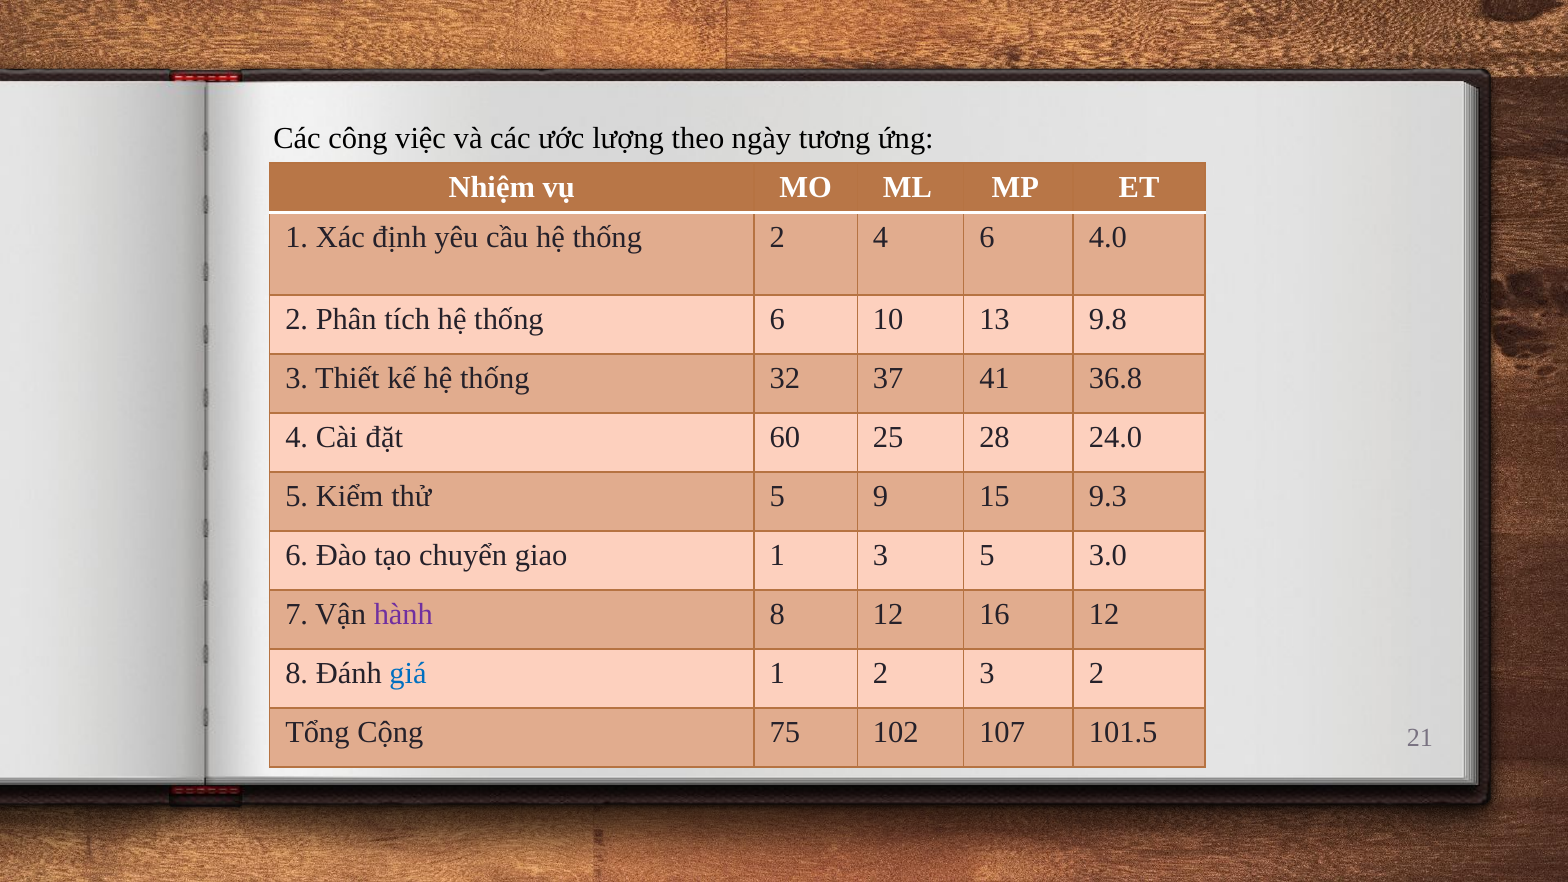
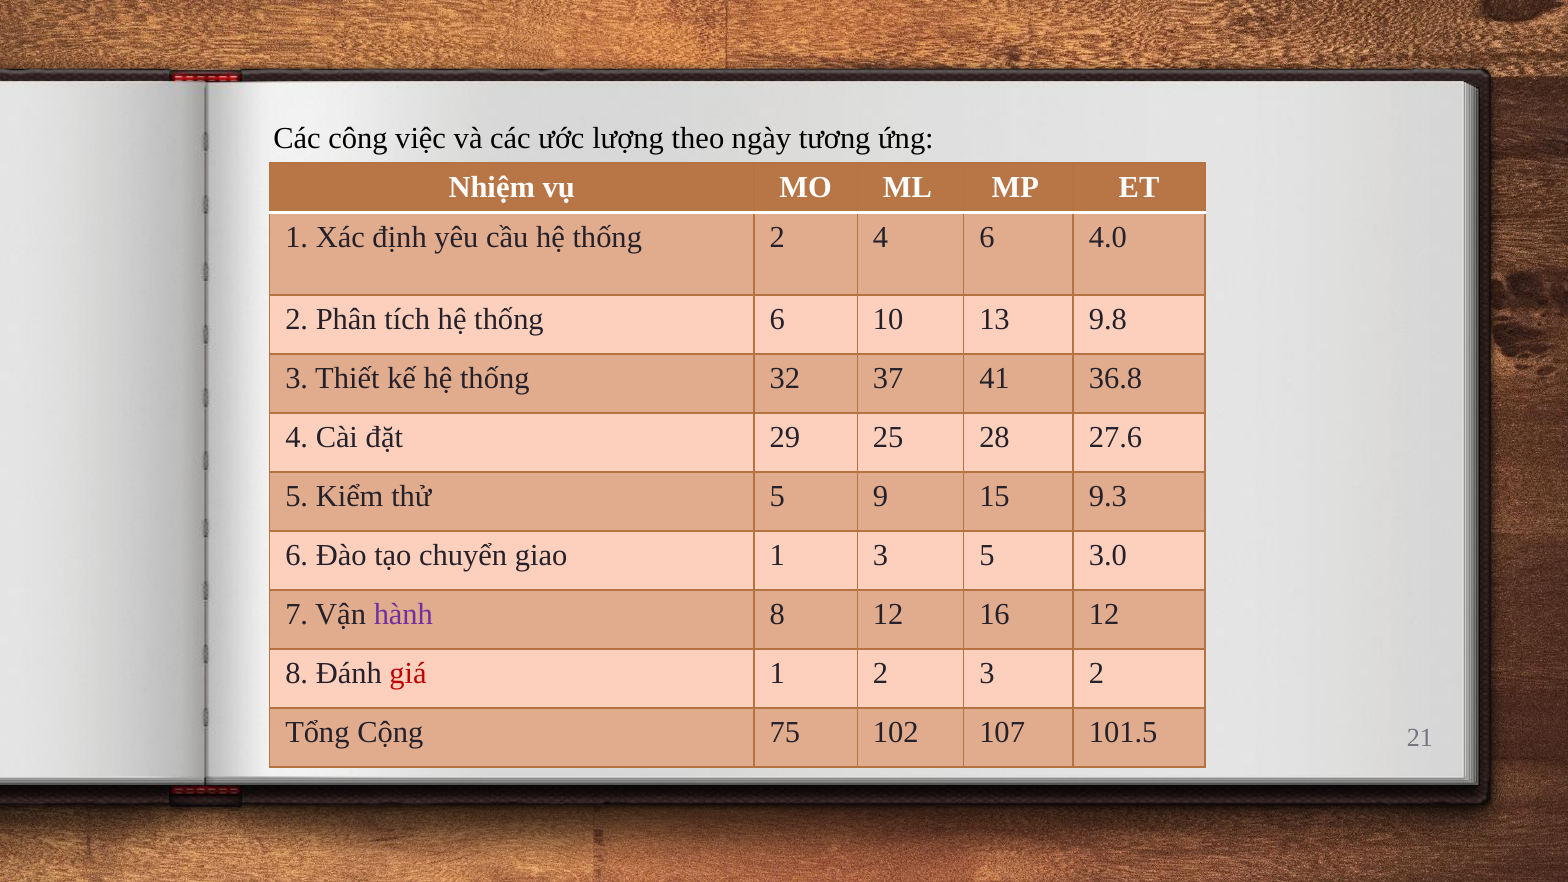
60: 60 -> 29 (785, 438)
24.0: 24.0 -> 27.6 (1116, 438)
giá colour: blue -> red (408, 674)
